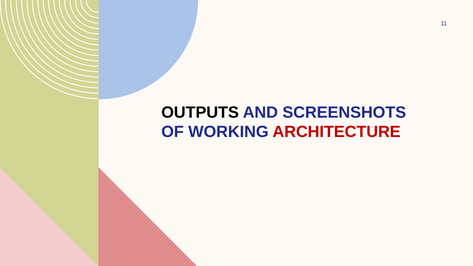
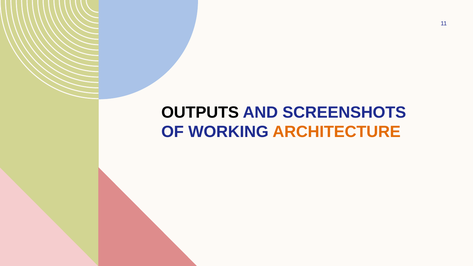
ARCHITECTURE colour: red -> orange (337, 132)
